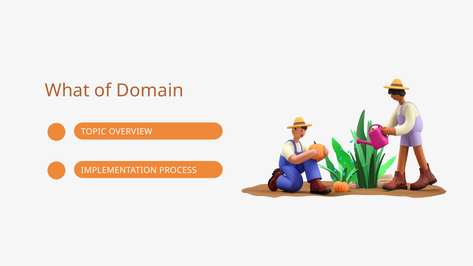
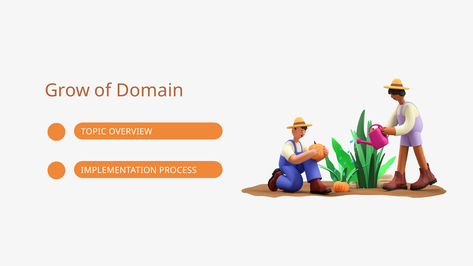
What: What -> Grow (67, 91)
